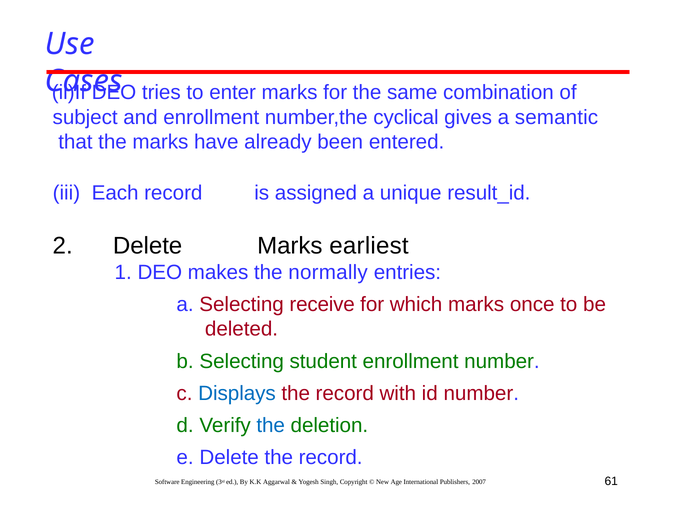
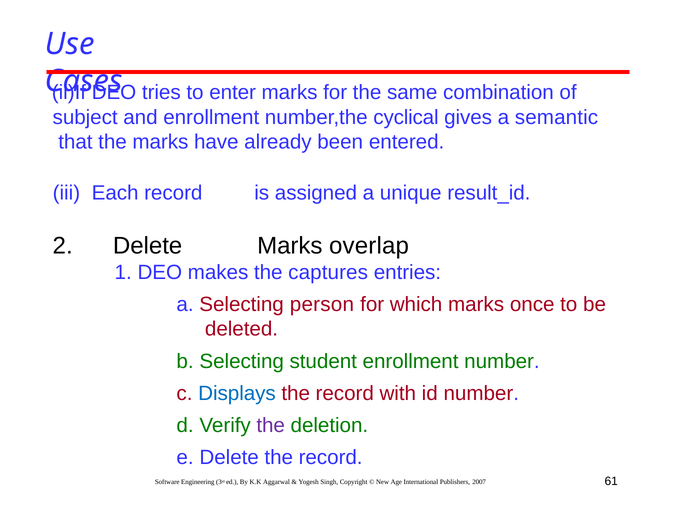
earliest: earliest -> overlap (369, 246)
normally: normally -> captures (328, 272)
receive: receive -> person (322, 305)
the colour: blue -> purple (271, 426)
